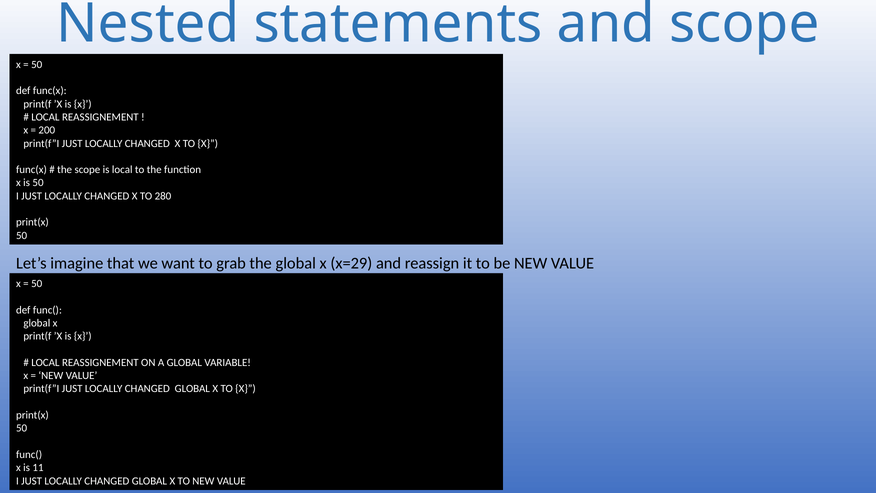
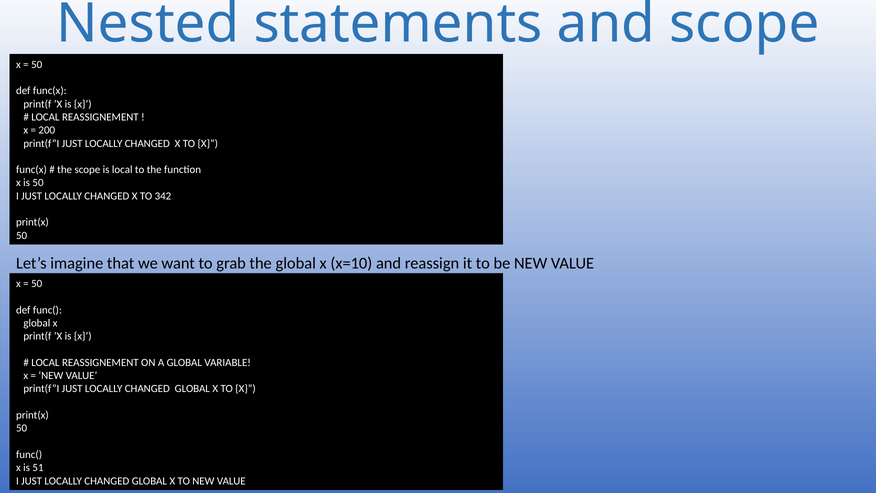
280: 280 -> 342 (163, 196)
x=29: x=29 -> x=10 (351, 263)
11: 11 -> 51 (38, 468)
